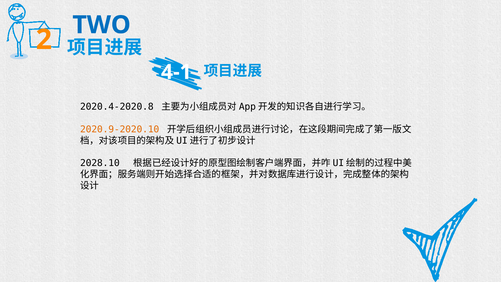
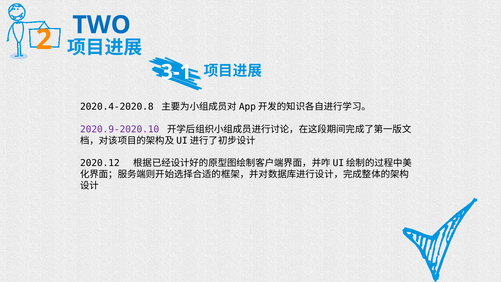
4-1: 4-1 -> 3-1 (176, 72)
2020.9-2020.10 colour: orange -> purple (120, 129)
2028.10: 2028.10 -> 2020.12 (100, 163)
